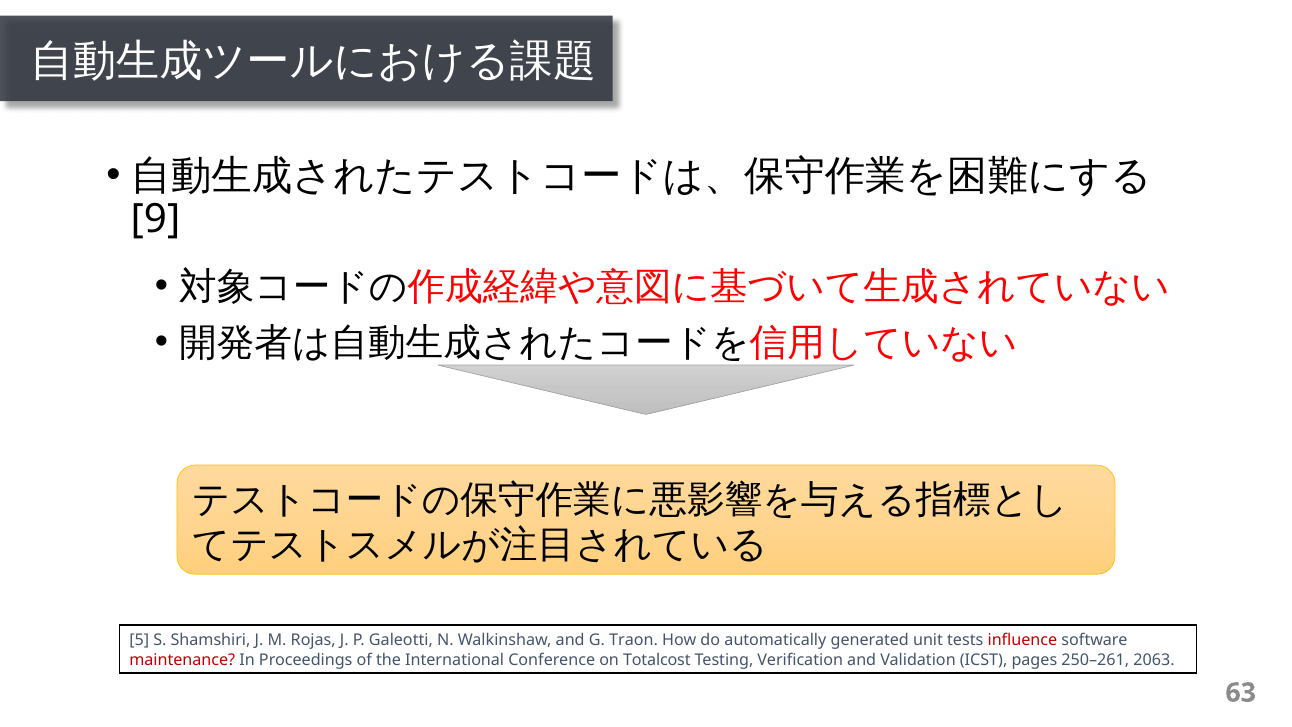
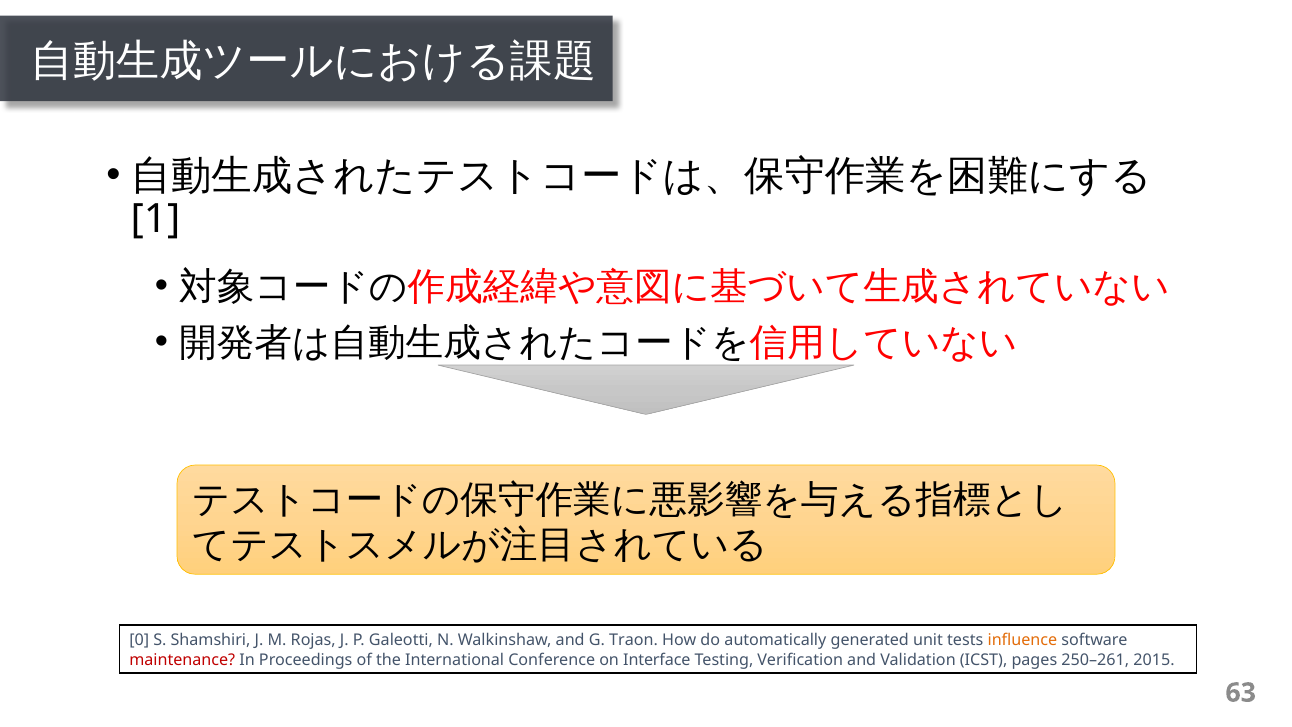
9: 9 -> 1 (156, 219)
5: 5 -> 0 (139, 640)
inﬂuence colour: red -> orange (1022, 640)
Totalcost: Totalcost -> Interface (657, 660)
2063: 2063 -> 2015 (1154, 660)
